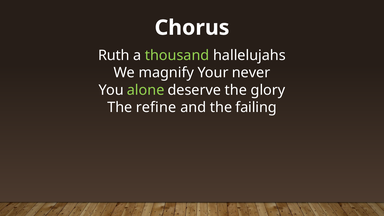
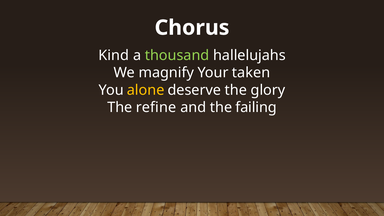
Ruth: Ruth -> Kind (114, 55)
never: never -> taken (251, 73)
alone colour: light green -> yellow (146, 90)
